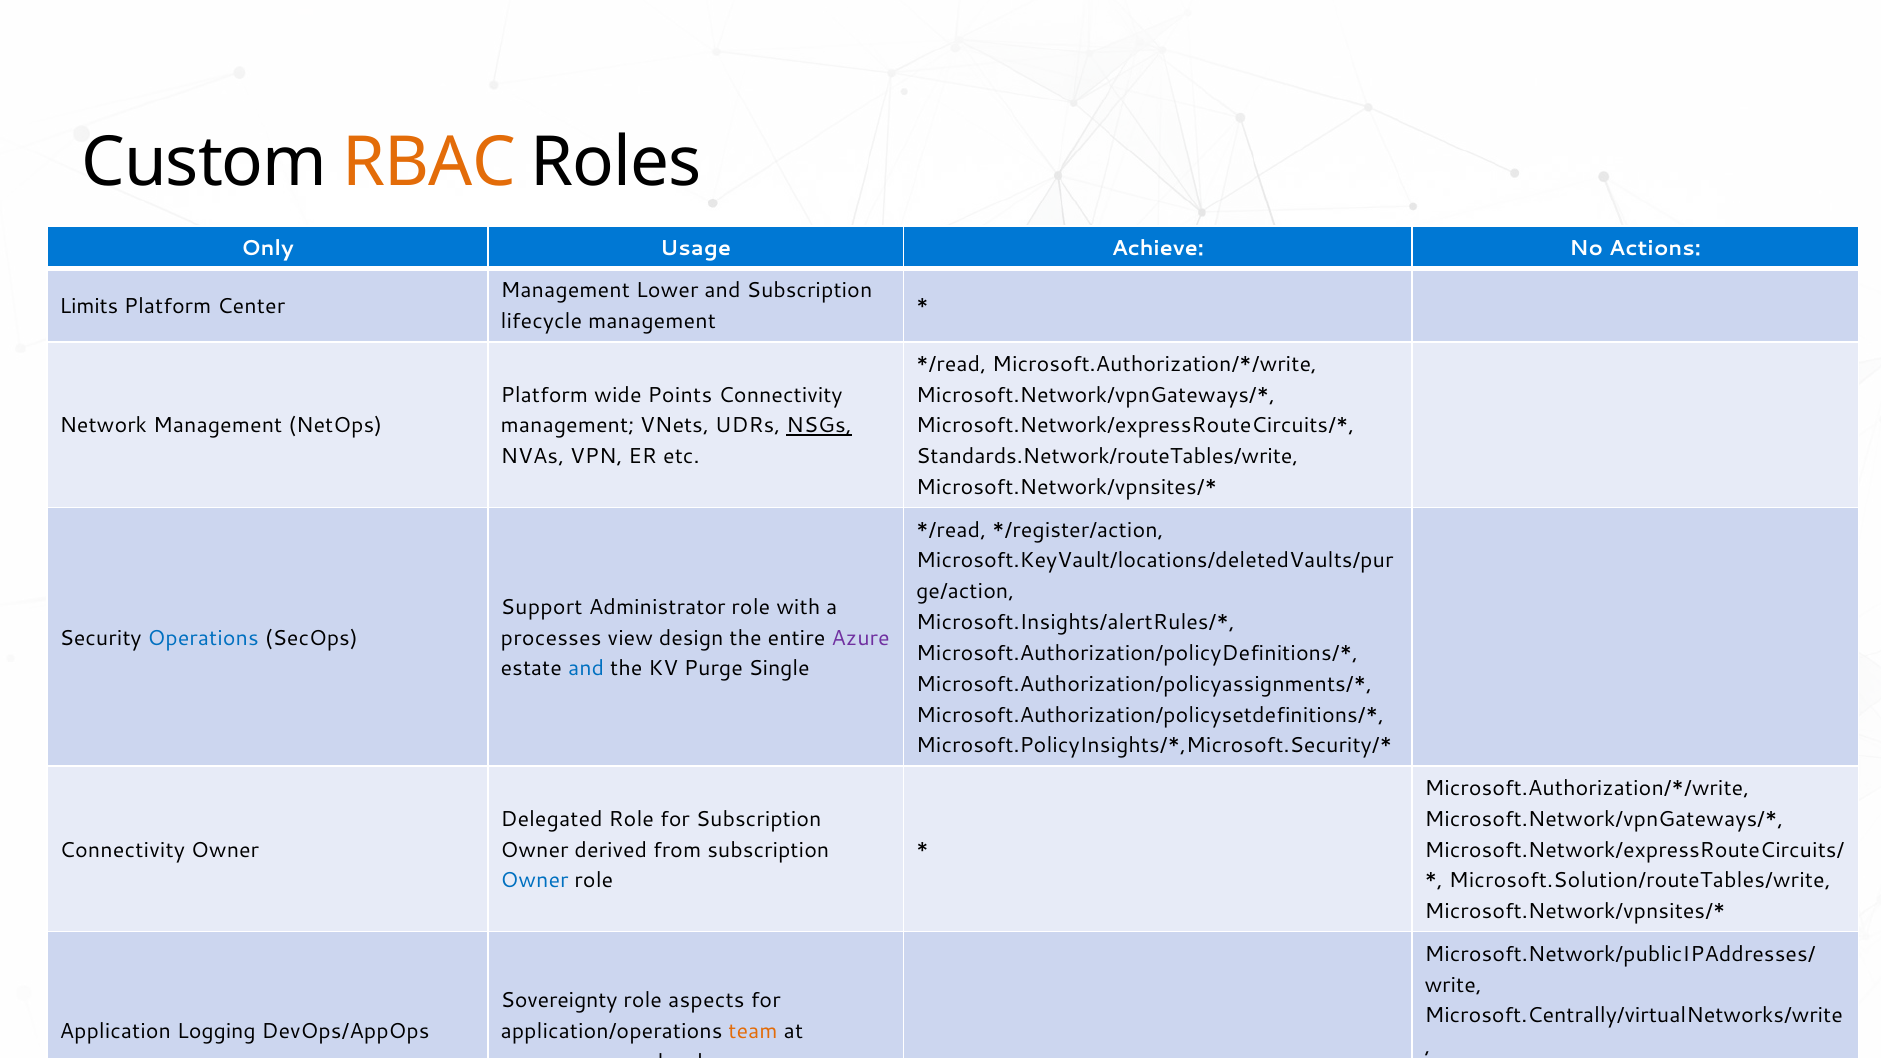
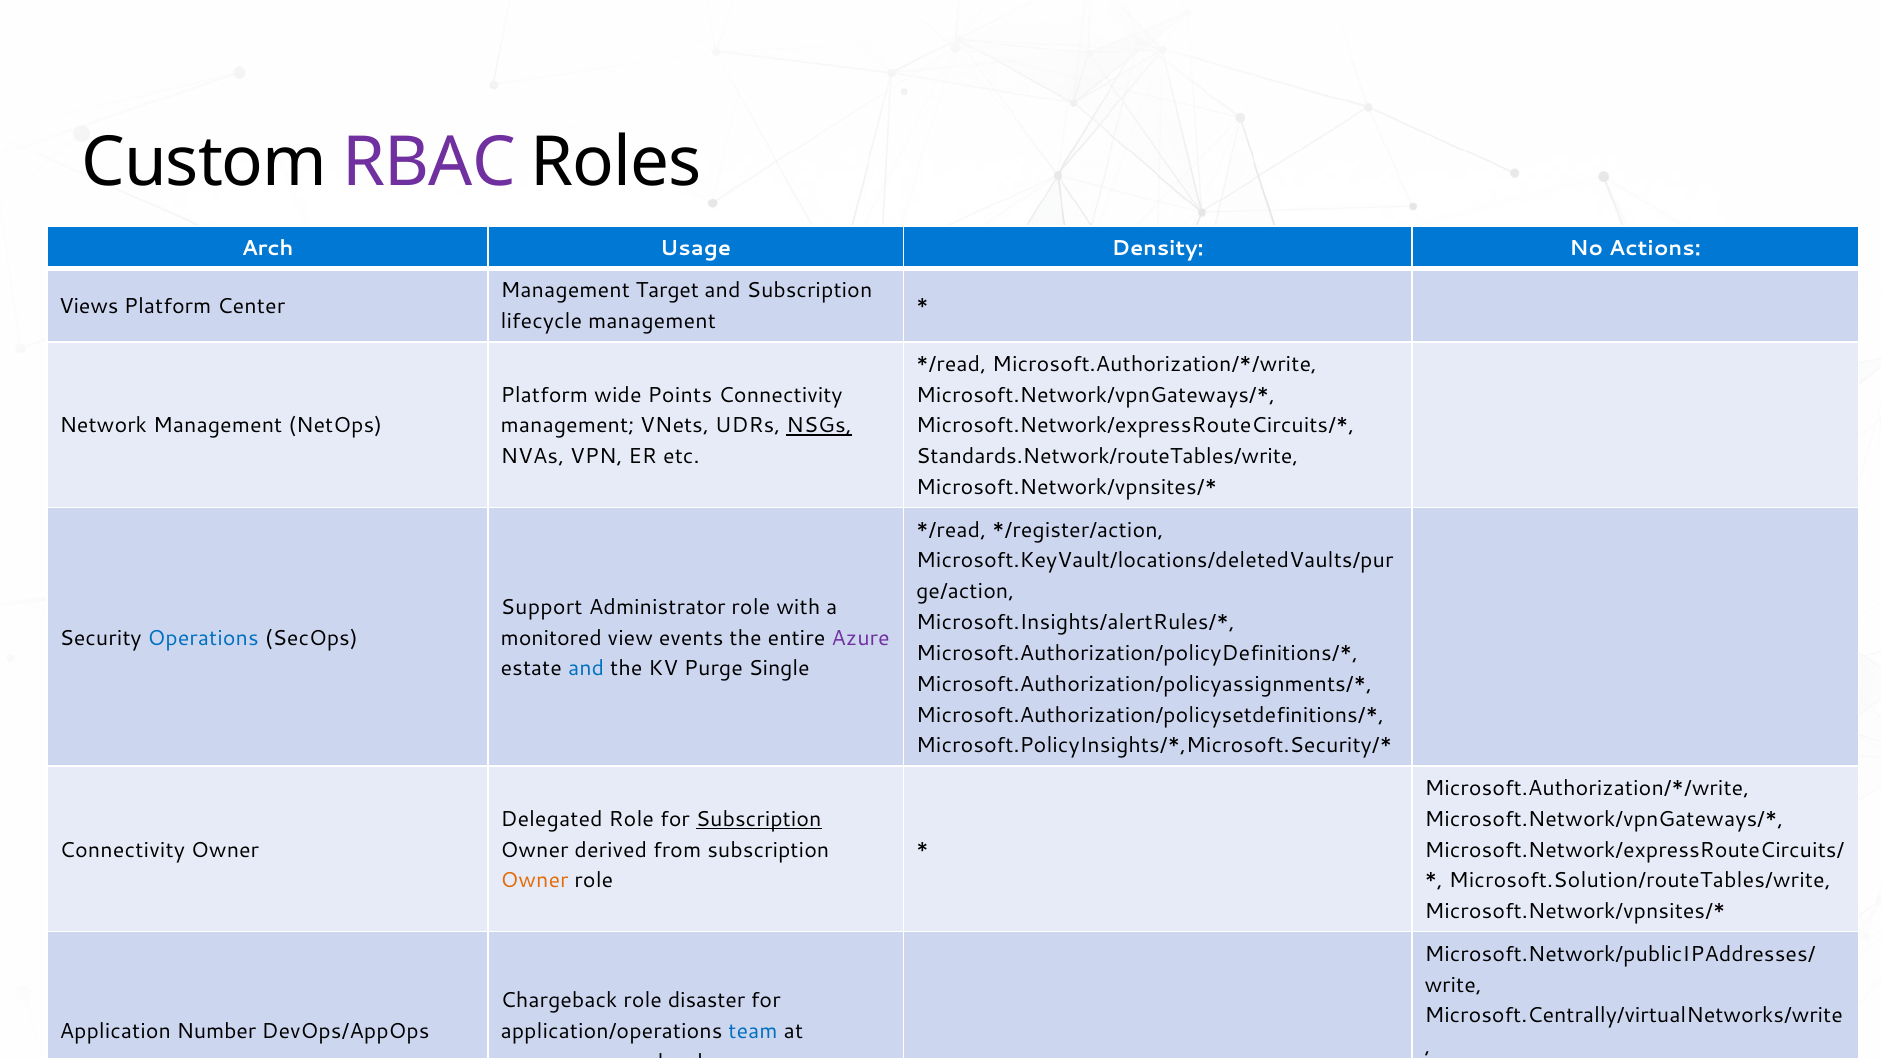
RBAC colour: orange -> purple (429, 162)
Only: Only -> Arch (268, 248)
Achieve: Achieve -> Density (1158, 248)
Lower: Lower -> Target (667, 291)
Limits: Limits -> Views (89, 306)
processes: processes -> monitored (551, 638)
design: design -> events (691, 638)
Subscription underline: none -> present (759, 819)
Owner colour: blue -> orange (535, 881)
Sovereignty: Sovereignty -> Chargeback (559, 1000)
aspects: aspects -> disaster (707, 1000)
Logging: Logging -> Number (216, 1031)
team colour: orange -> blue (753, 1031)
